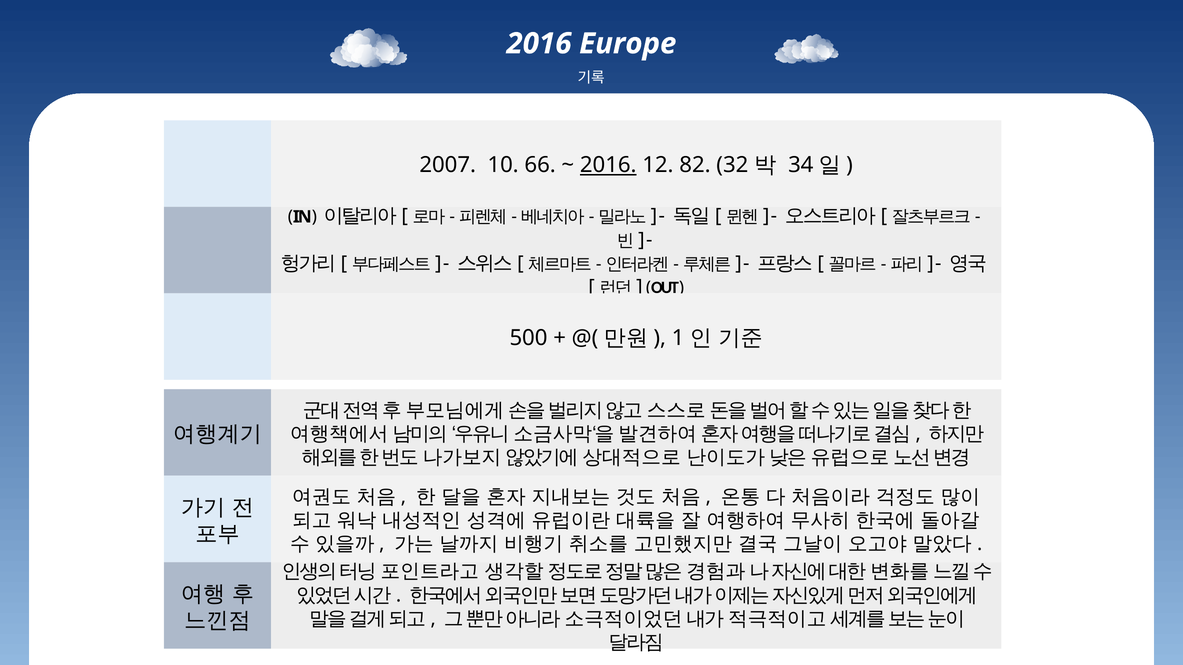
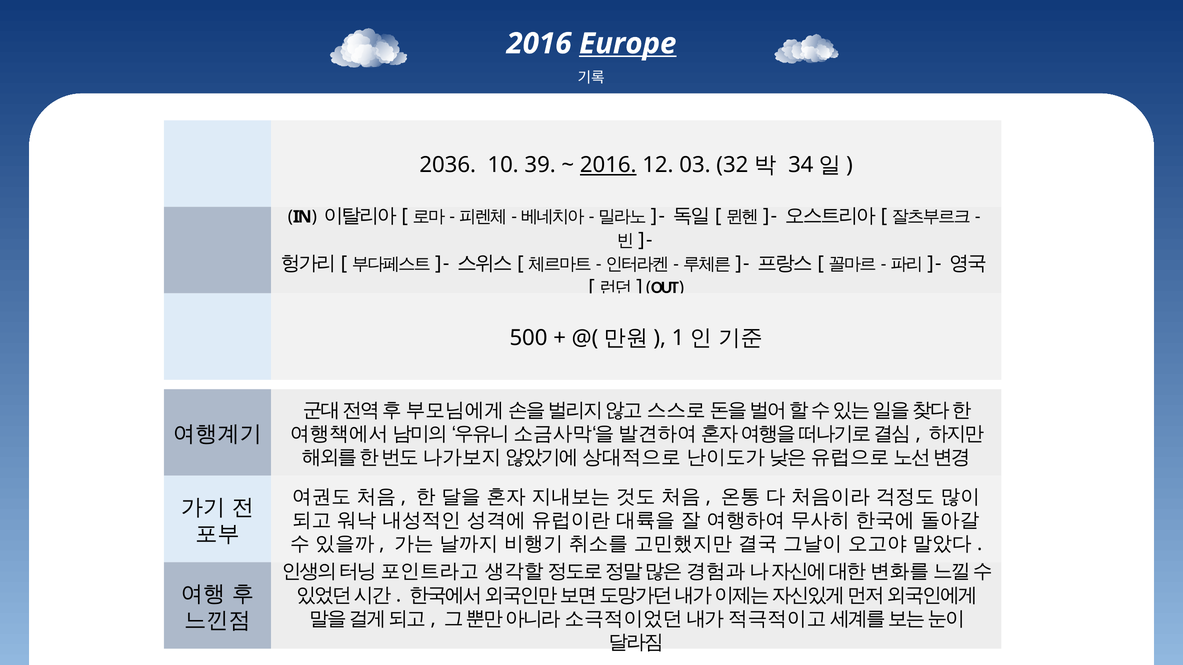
Europe underline: none -> present (628, 44)
2007: 2007 -> 2036 (448, 165)
66: 66 -> 39 (540, 165)
82: 82 -> 03 (695, 165)
